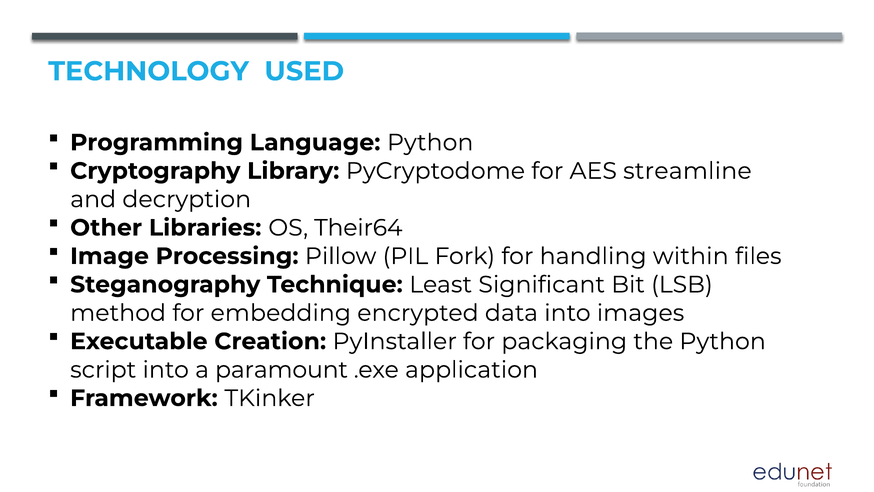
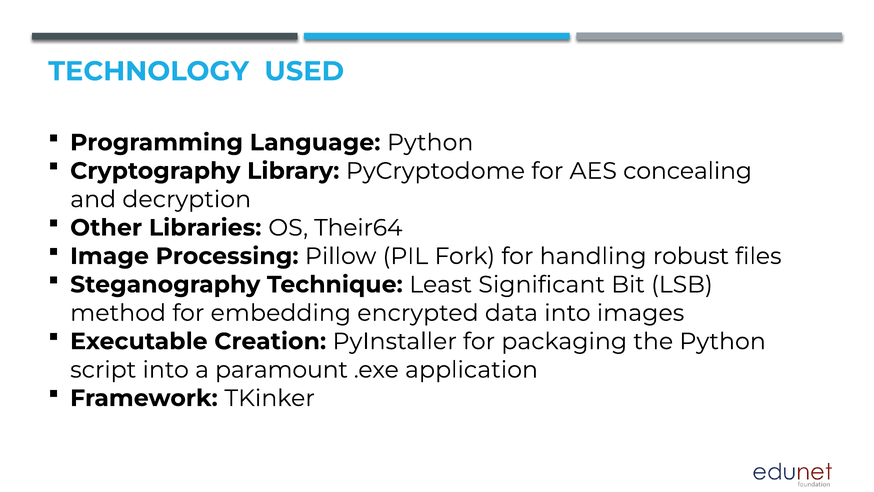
streamline: streamline -> concealing (688, 171)
within: within -> robust (691, 256)
